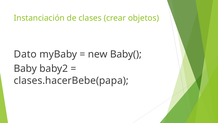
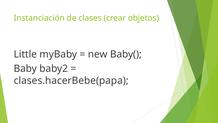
Dato: Dato -> Little (25, 54)
